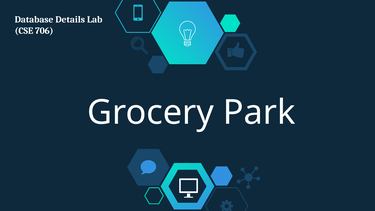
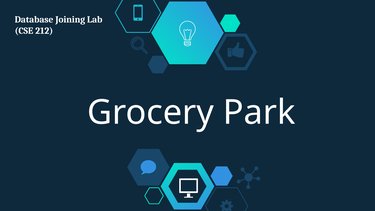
Details: Details -> Joining (70, 19)
706: 706 -> 212 (44, 31)
